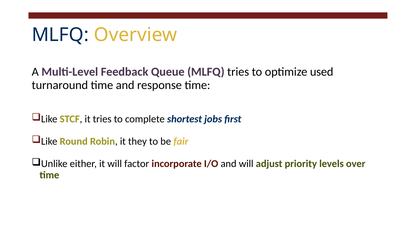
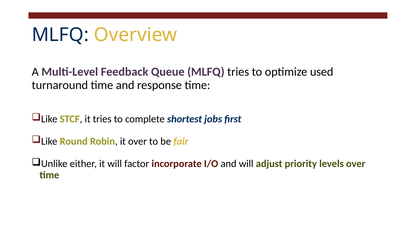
it they: they -> over (138, 141)
